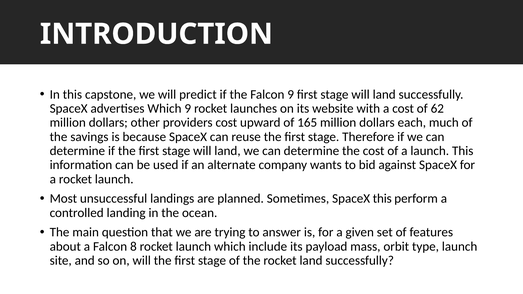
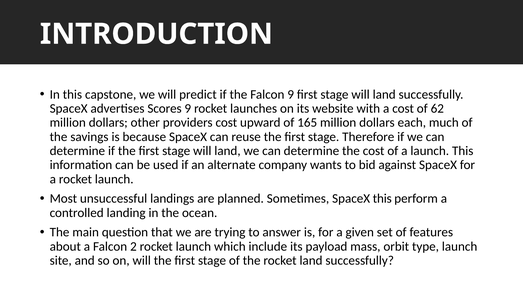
advertises Which: Which -> Scores (165, 109)
8: 8 -> 2 (133, 247)
